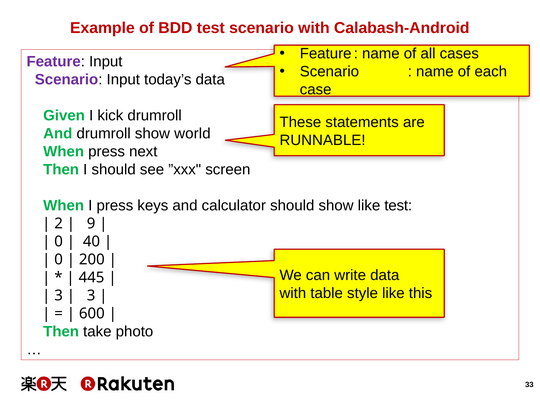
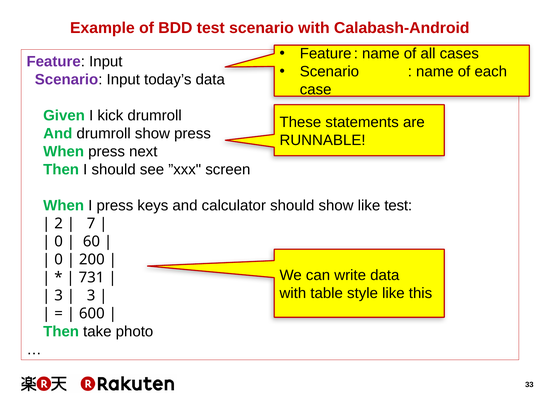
show world: world -> press (193, 134)
9: 9 -> 7 (91, 224)
40: 40 -> 60 (91, 242)
445: 445 -> 731 (92, 278)
